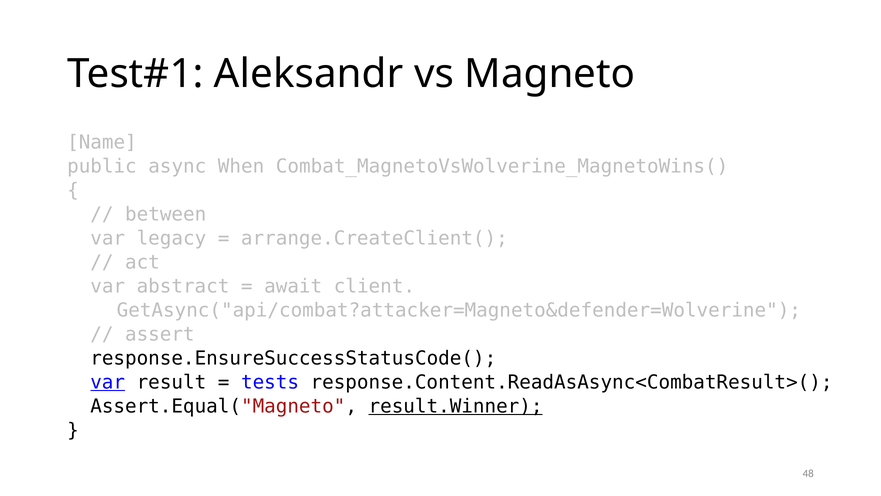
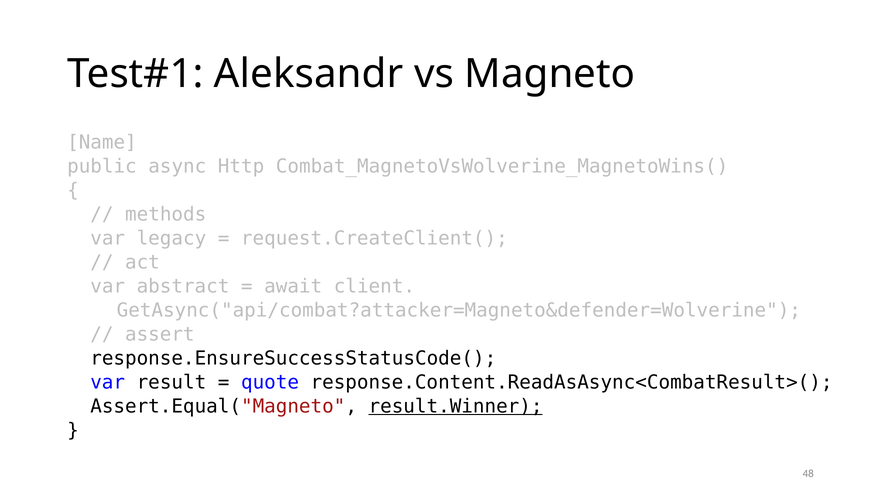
When: When -> Http (241, 166)
between: between -> methods (166, 214)
arrange.CreateClient(: arrange.CreateClient( -> request.CreateClient( (374, 238)
var underline: present -> none (108, 382)
tests: tests -> quote (270, 382)
